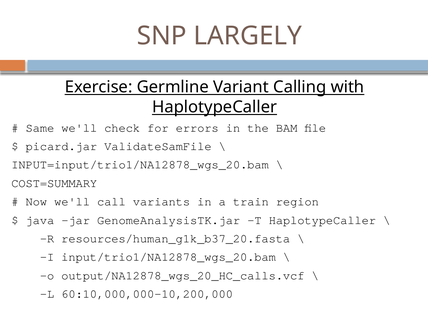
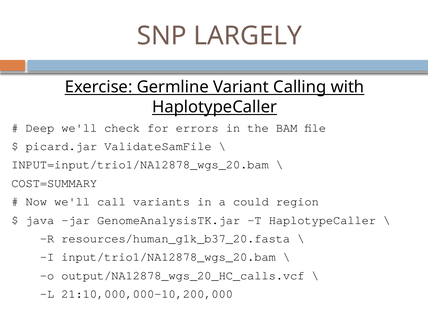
Same: Same -> Deep (40, 128)
train: train -> could (251, 202)
60:10,000,000-10,200,000: 60:10,000,000-10,200,000 -> 21:10,000,000-10,200,000 (147, 294)
